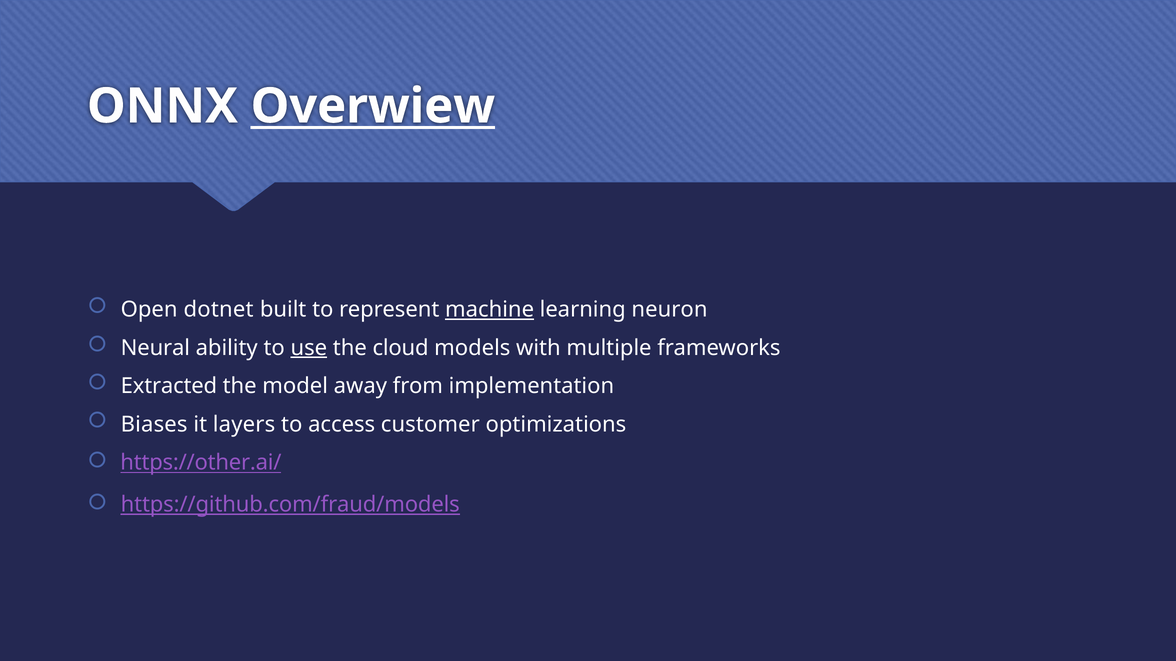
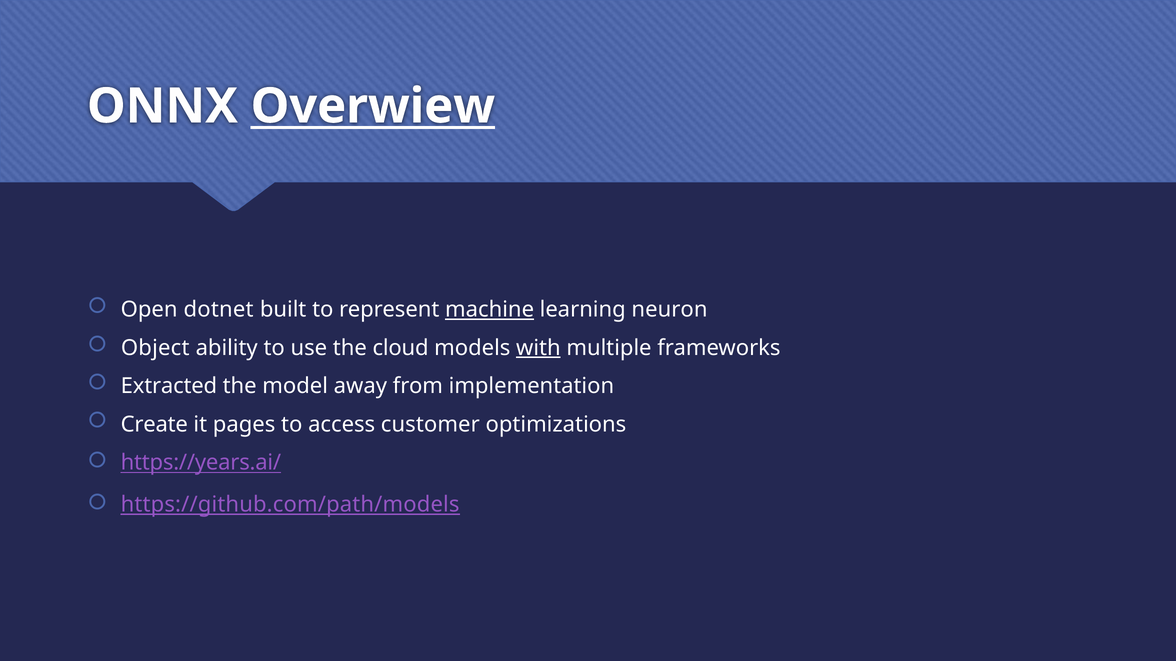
Neural: Neural -> Object (155, 348)
use underline: present -> none (309, 348)
with underline: none -> present (538, 348)
Biases: Biases -> Create (154, 425)
layers: layers -> pages (244, 425)
https://other.ai/: https://other.ai/ -> https://years.ai/ (201, 463)
https://github.com/fraud/models: https://github.com/fraud/models -> https://github.com/path/models (290, 505)
